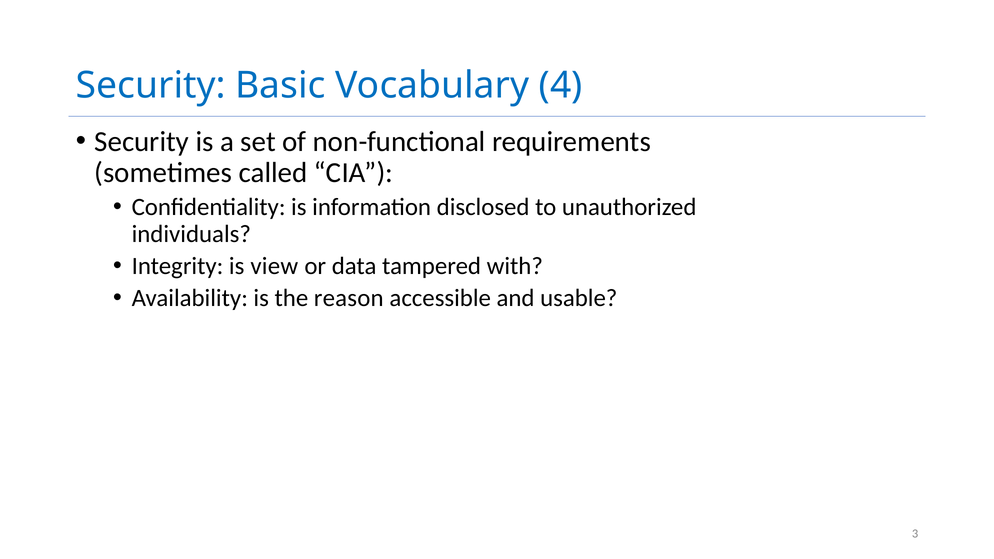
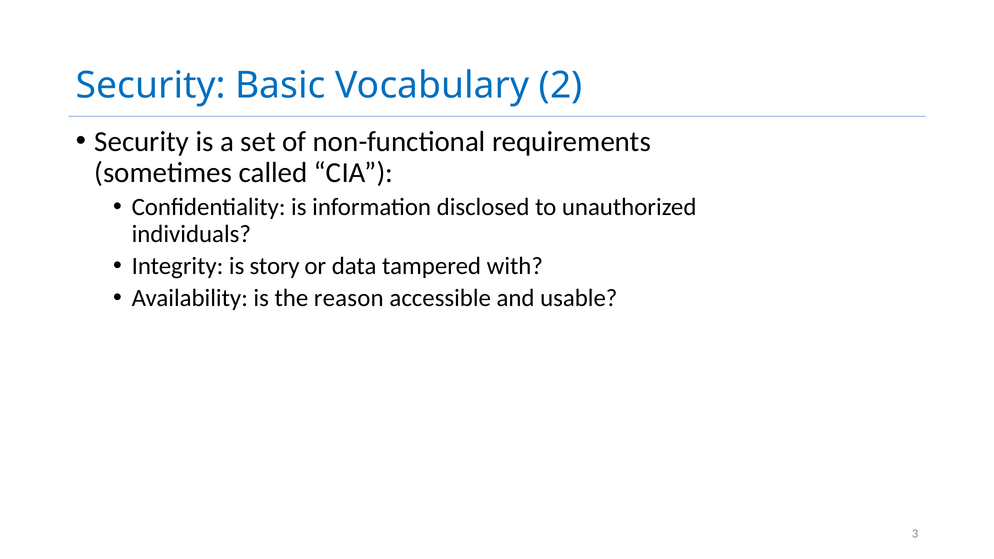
4: 4 -> 2 (561, 85)
view: view -> story (275, 266)
